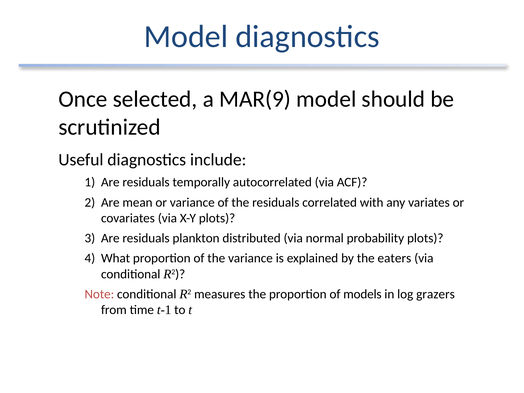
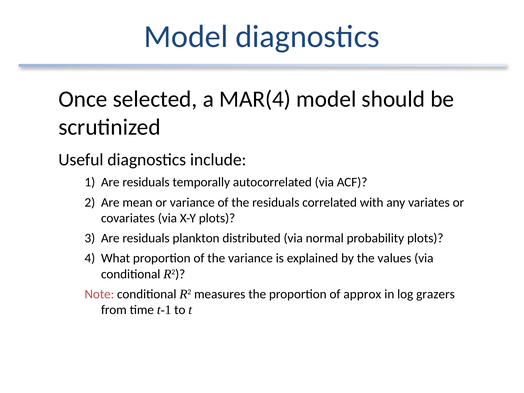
MAR(9: MAR(9 -> MAR(4 (255, 99)
eaters: eaters -> values (394, 258)
models: models -> approx (362, 294)
